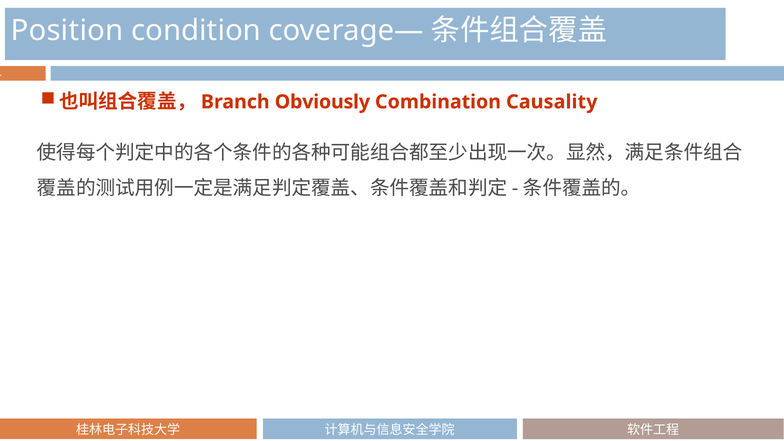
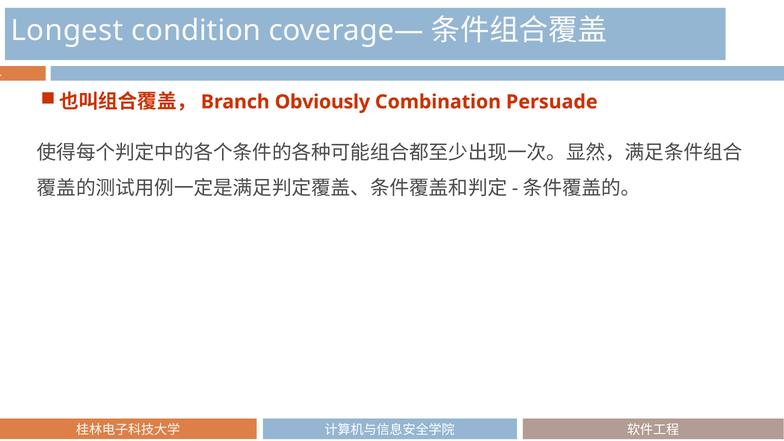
Position: Position -> Longest (67, 31)
Causality: Causality -> Persuade (552, 102)
